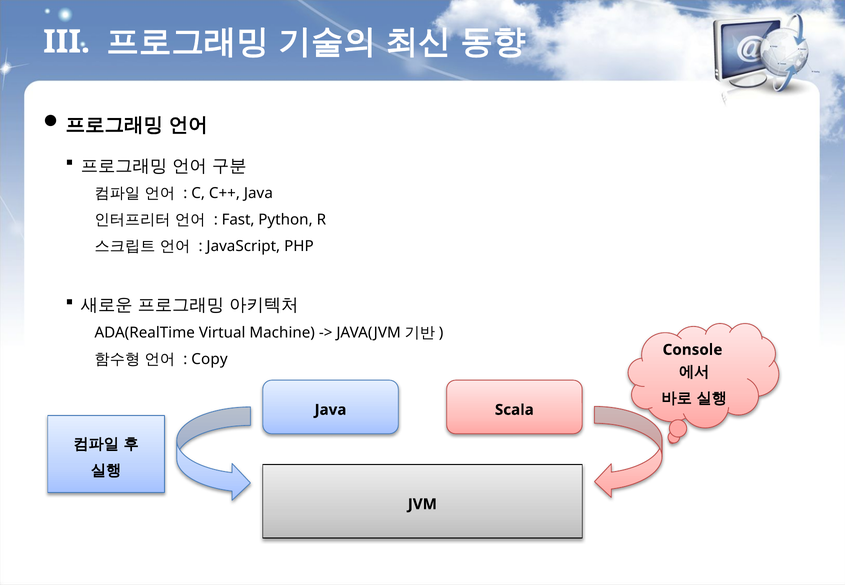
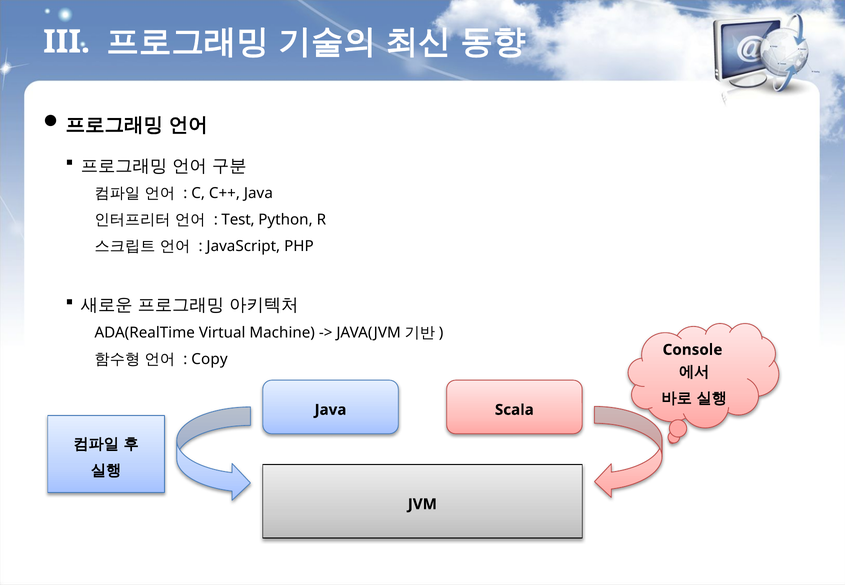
Fast: Fast -> Test (238, 220)
